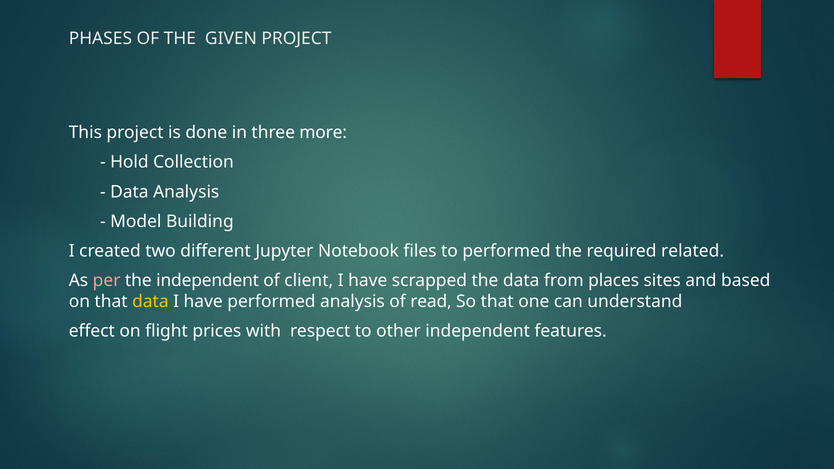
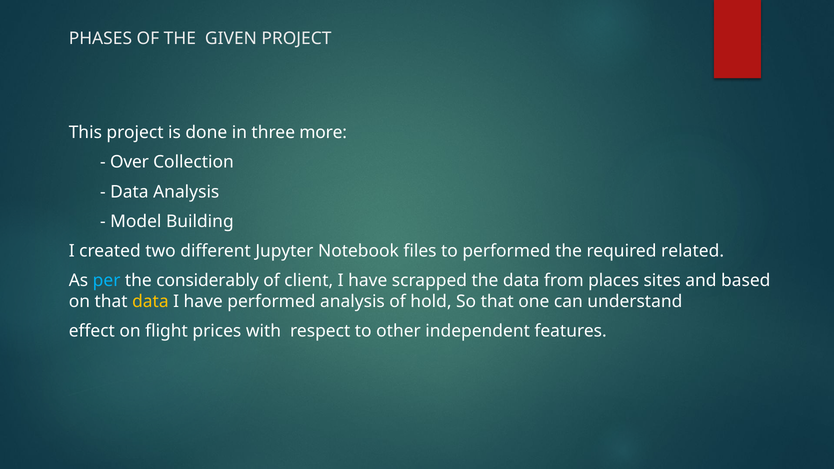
Hold: Hold -> Over (129, 162)
per colour: pink -> light blue (107, 281)
the independent: independent -> considerably (208, 281)
read: read -> hold (431, 301)
